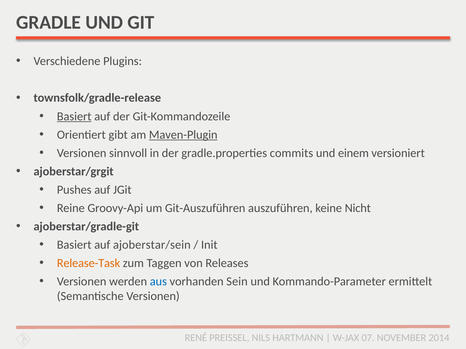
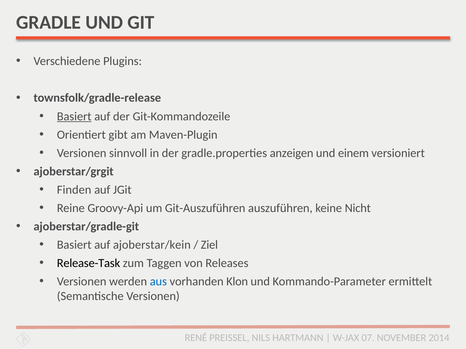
Maven-Plugin underline: present -> none (183, 135)
commits: commits -> anzeigen (292, 153)
Pushes: Pushes -> Finden (74, 190)
ajoberstar/sein: ajoberstar/sein -> ajoberstar/kein (152, 245)
Init: Init -> Ziel (209, 245)
Release-Task colour: orange -> black (89, 264)
Sein: Sein -> Klon (237, 282)
